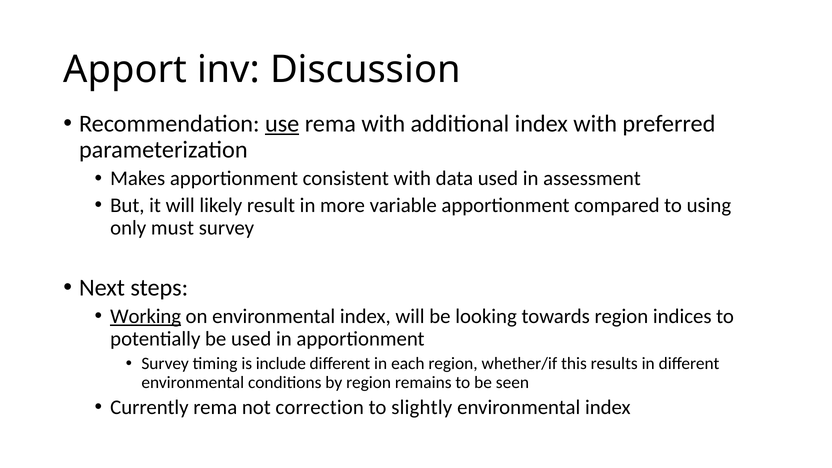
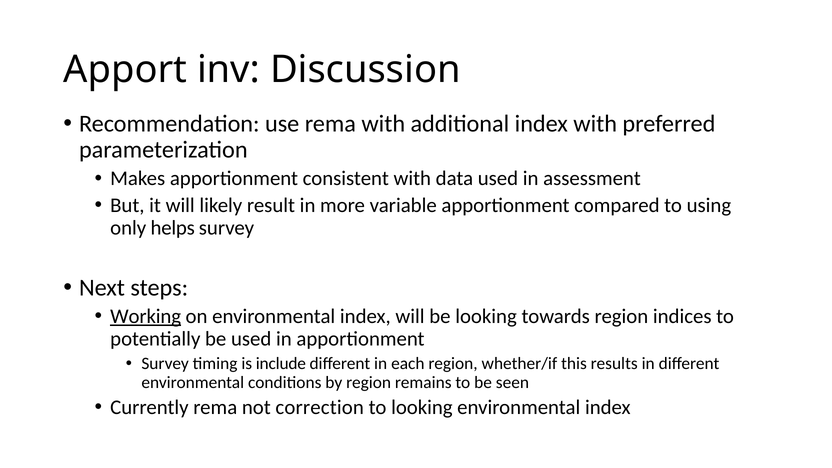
use underline: present -> none (282, 124)
must: must -> helps (173, 228)
to slightly: slightly -> looking (422, 407)
